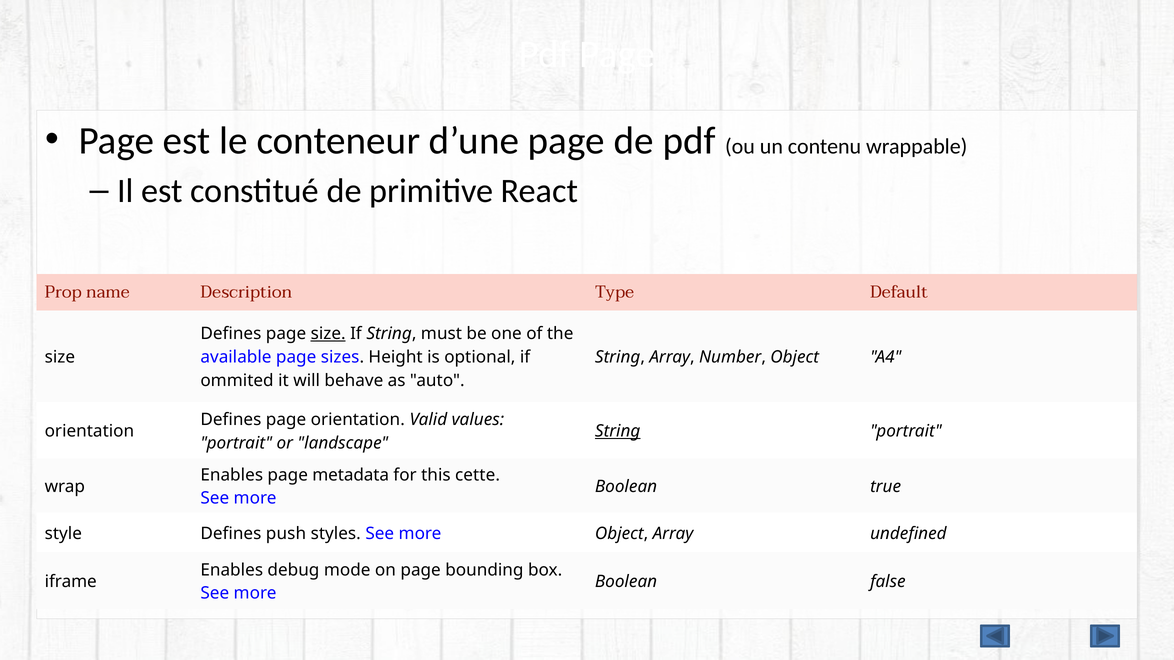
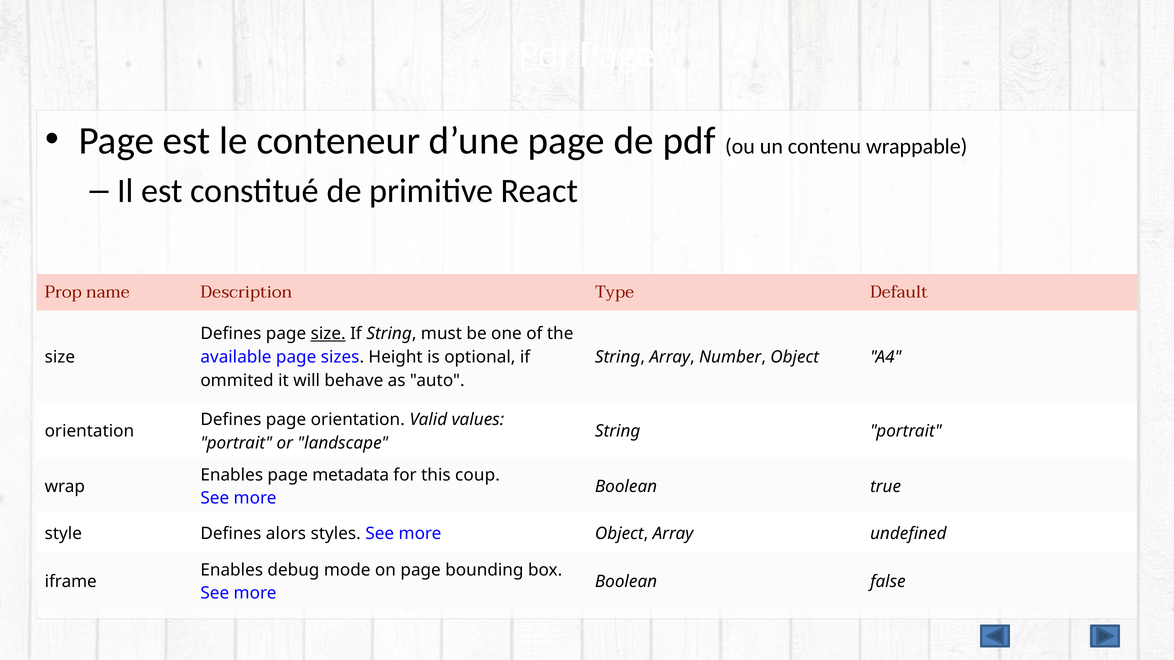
String underline: present -> none (618, 432)
cette: cette -> coup (477, 475)
push: push -> alors (286, 534)
